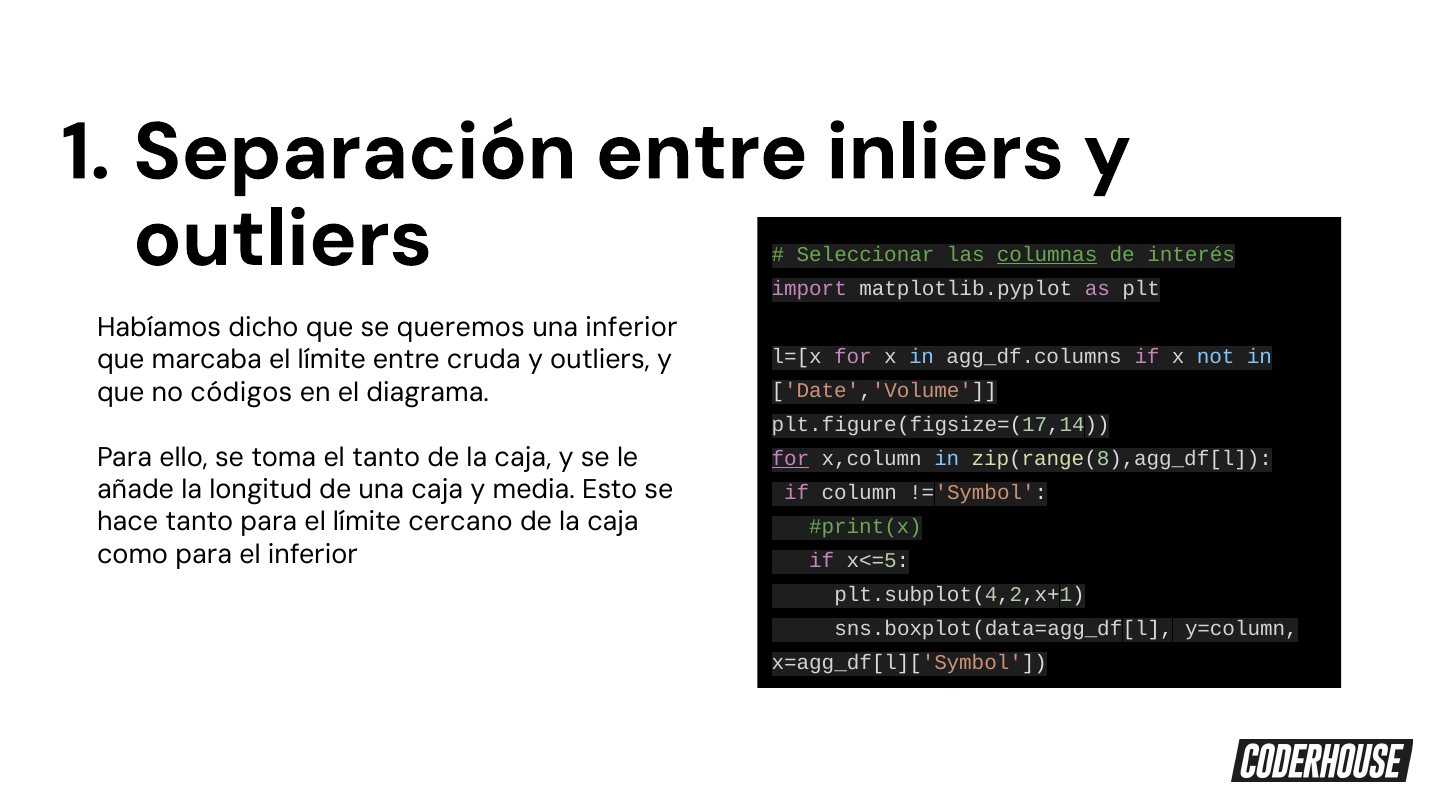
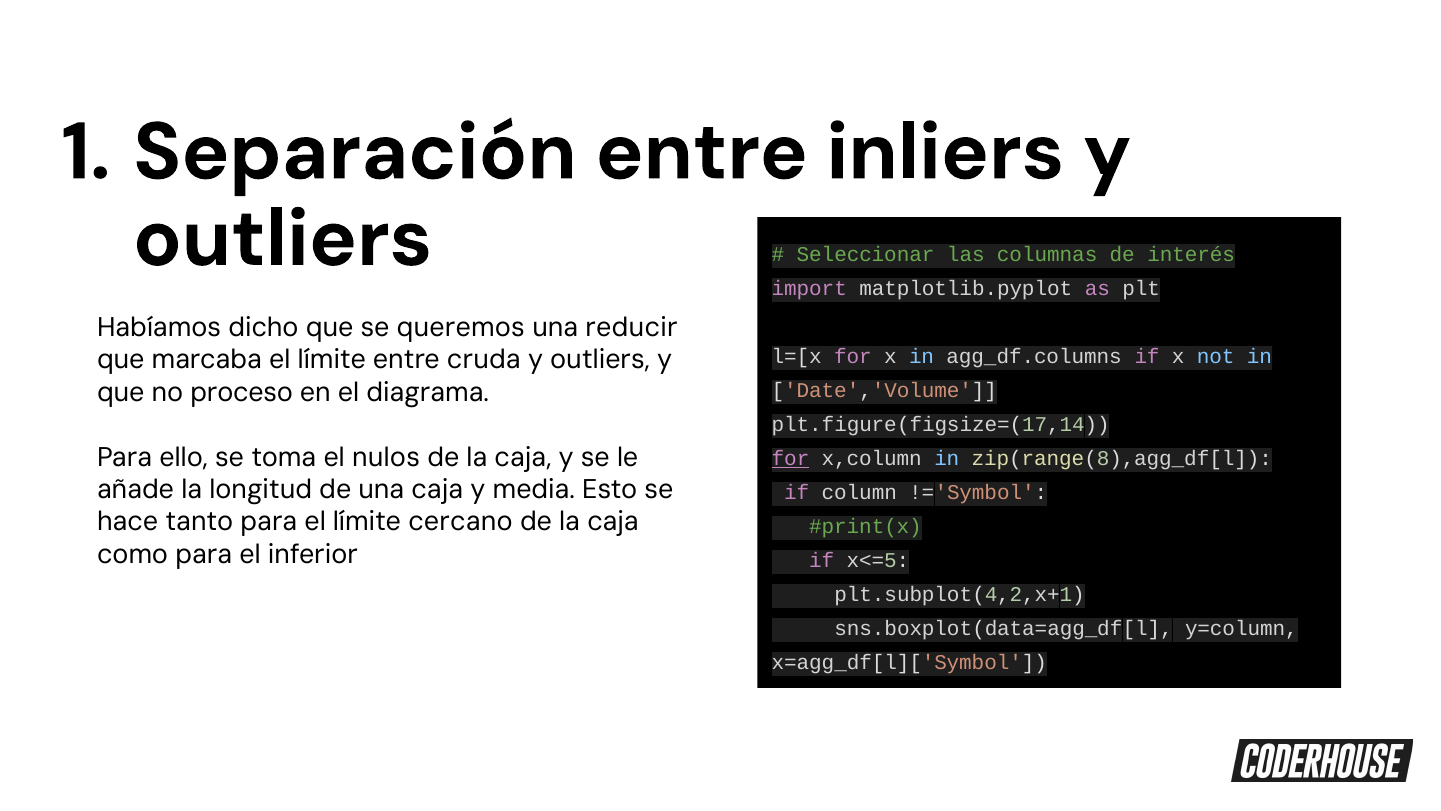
columnas underline: present -> none (1047, 254)
una inferior: inferior -> reducir (632, 327)
códigos: códigos -> proceso (242, 392)
el tanto: tanto -> nulos (386, 457)
